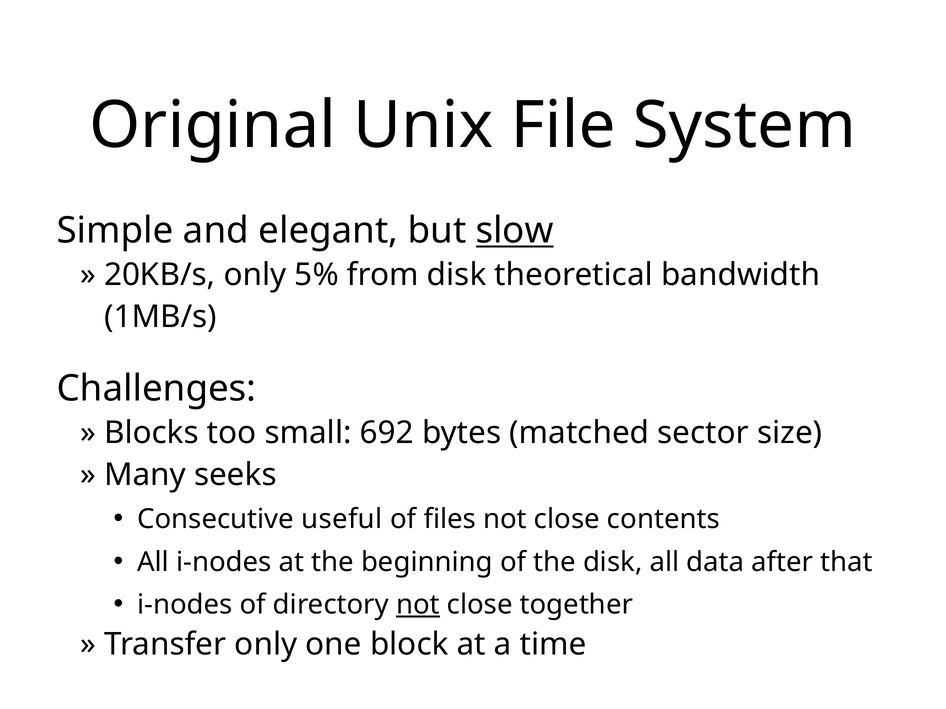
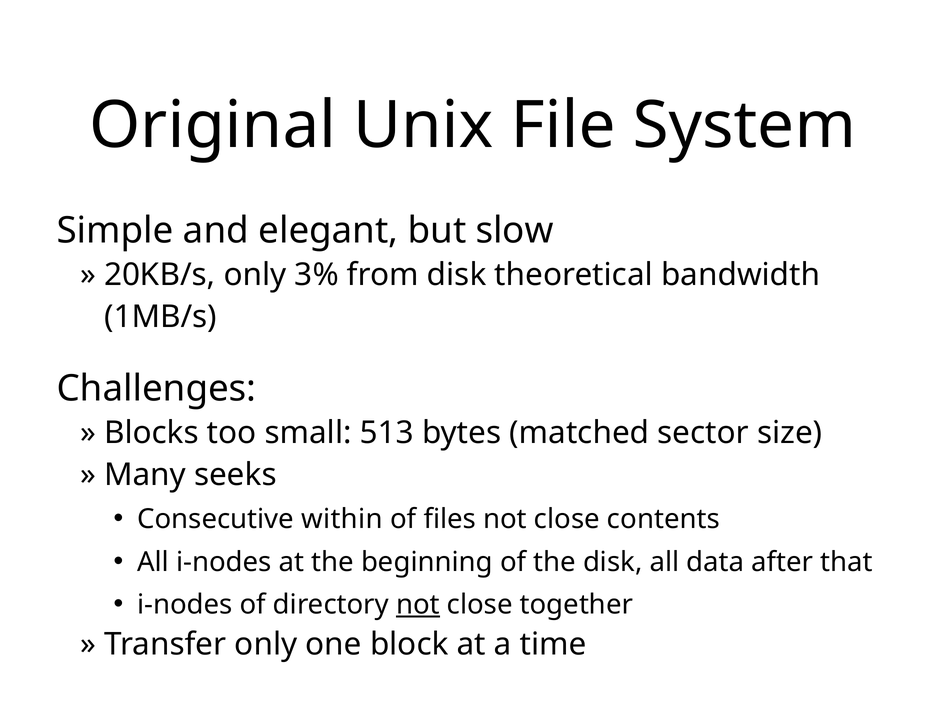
slow underline: present -> none (515, 231)
5%: 5% -> 3% (317, 275)
692: 692 -> 513 (387, 433)
useful: useful -> within (342, 520)
